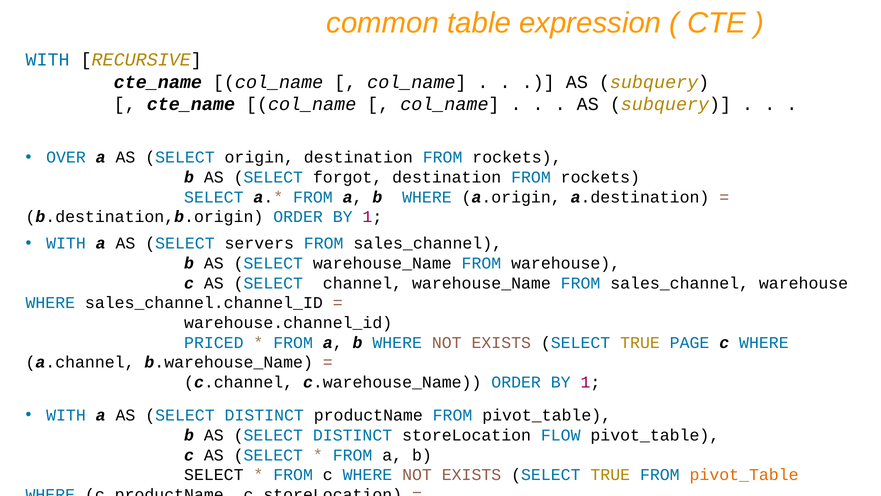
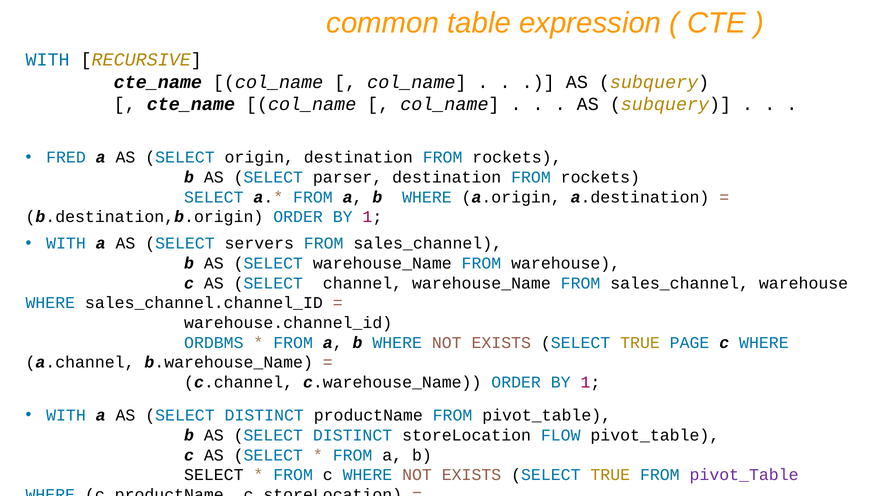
OVER: OVER -> FRED (66, 157)
forgot: forgot -> parser (348, 177)
PRICED: PRICED -> ORDBMS (214, 342)
pivot_Table colour: orange -> purple (744, 475)
